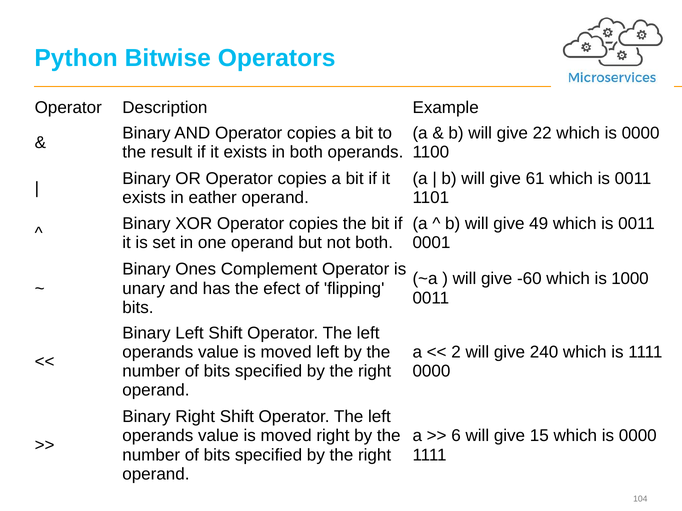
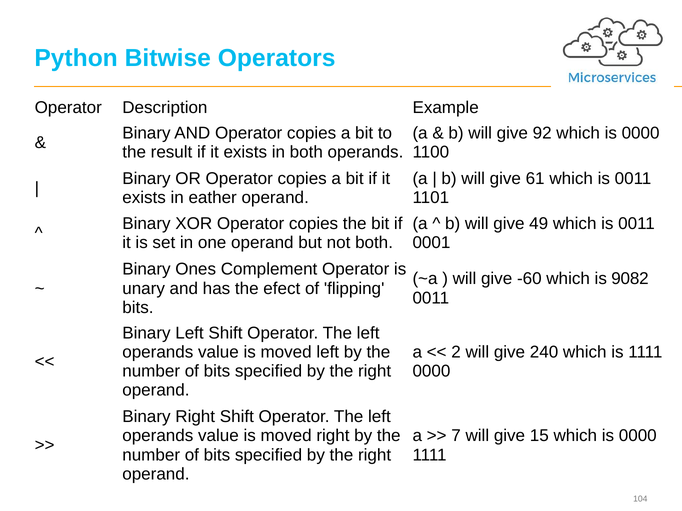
22: 22 -> 92 (542, 133)
1000: 1000 -> 9082 (630, 279)
6: 6 -> 7 (456, 436)
